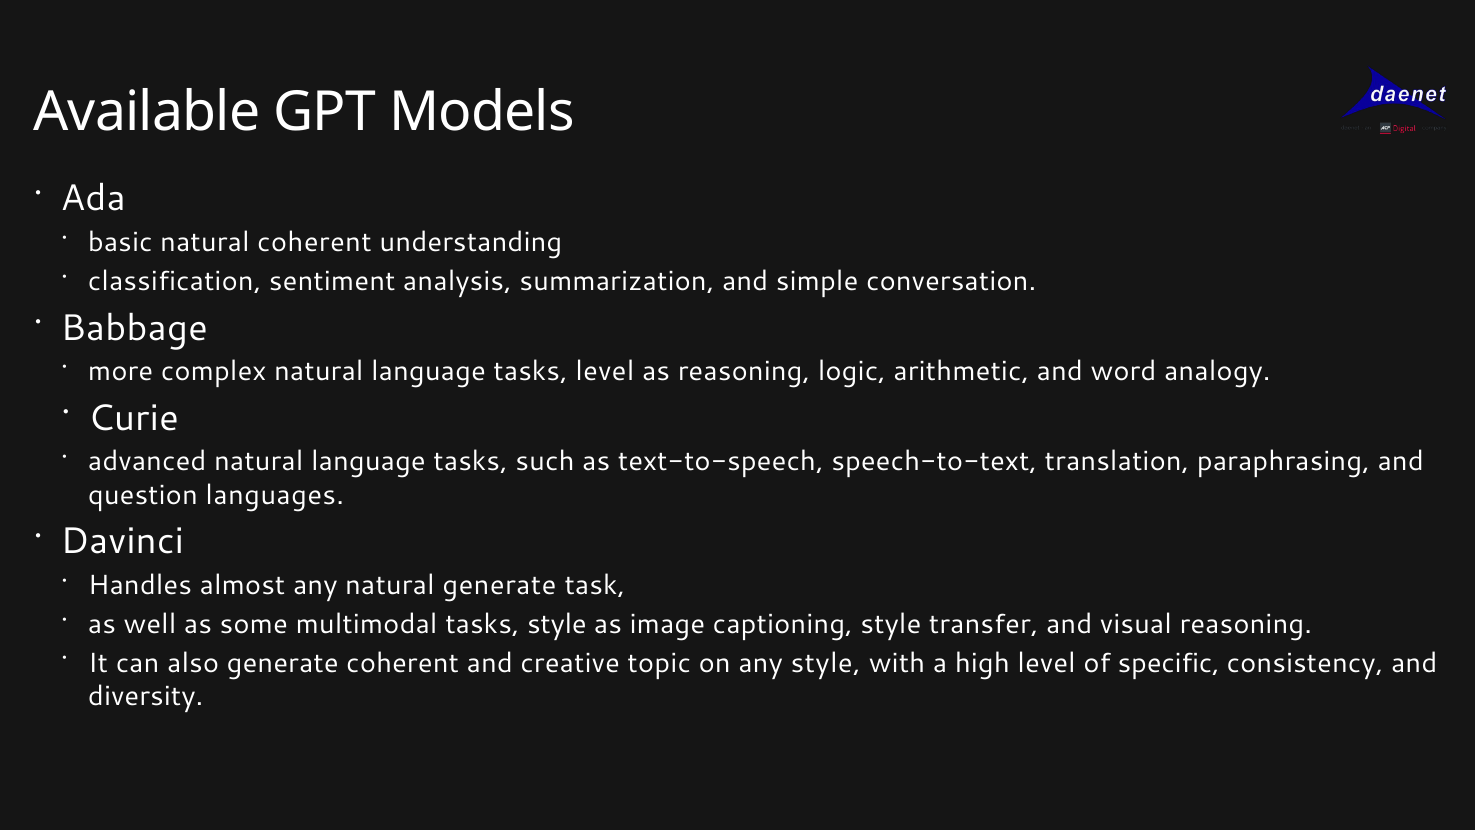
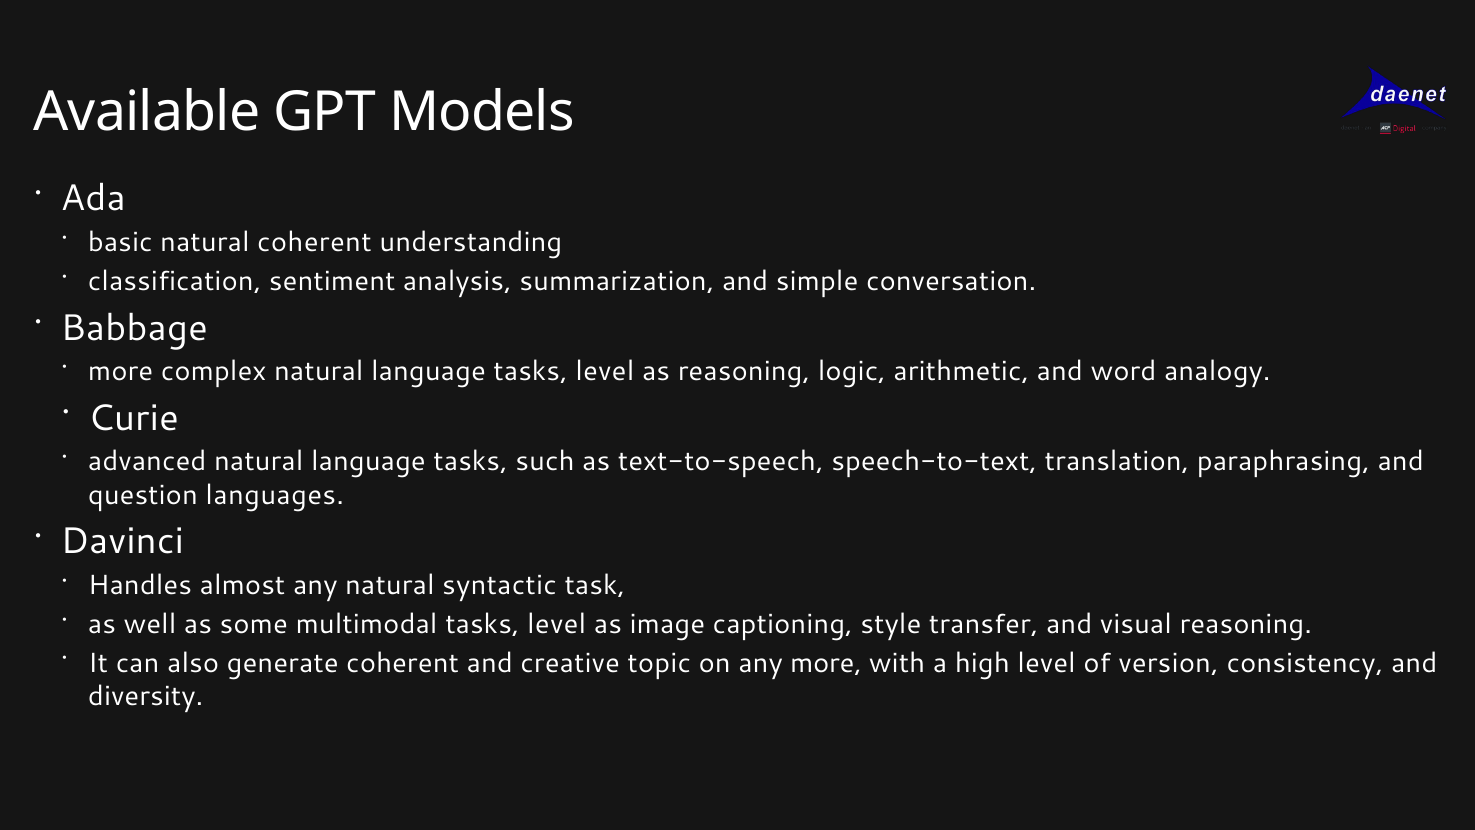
natural generate: generate -> syntactic (499, 585)
multimodal tasks style: style -> level (557, 624)
any style: style -> more (826, 663)
specific: specific -> version (1169, 663)
